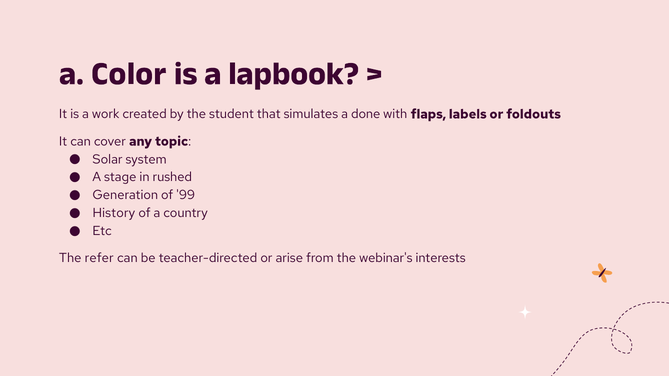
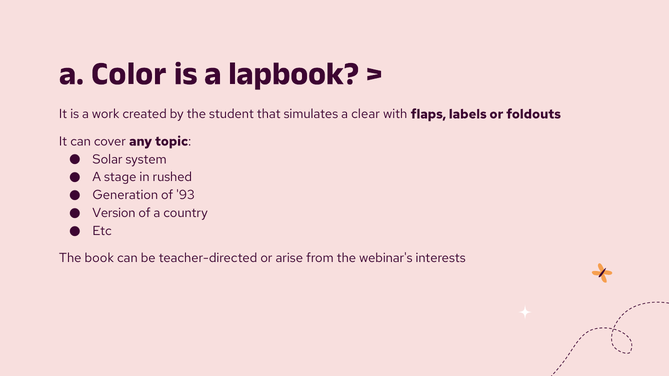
done: done -> clear (366, 114)
99: 99 -> 93 (186, 195)
History: History -> Version (114, 213)
refer: refer -> book (99, 258)
